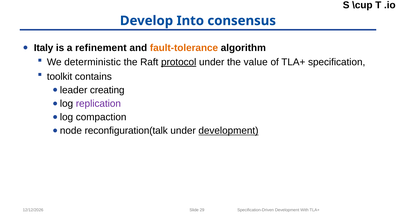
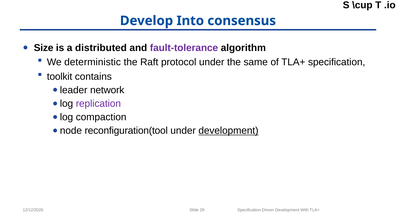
Italy: Italy -> Size (44, 48)
refinement: refinement -> distributed (101, 48)
fault-tolerance colour: orange -> purple (184, 48)
protocol underline: present -> none (179, 62)
value: value -> same (256, 62)
creating: creating -> network (107, 90)
reconfiguration(talk: reconfiguration(talk -> reconfiguration(tool (126, 131)
